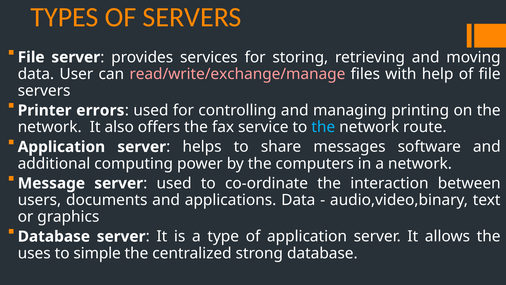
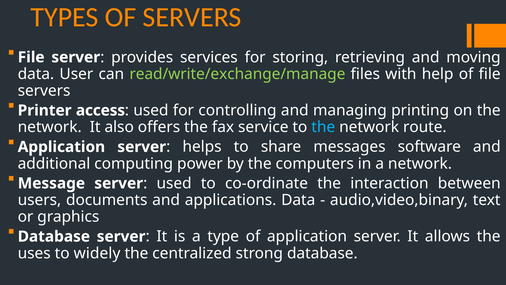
read/write/exchange/manage colour: pink -> light green (237, 74)
errors: errors -> access (100, 110)
simple: simple -> widely (97, 253)
